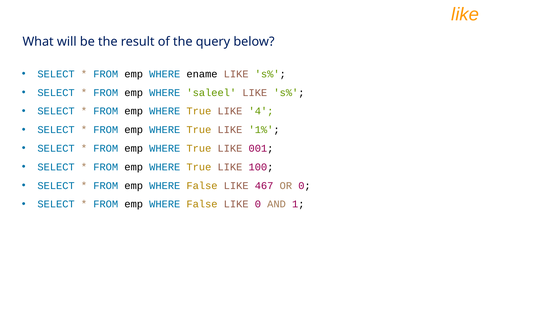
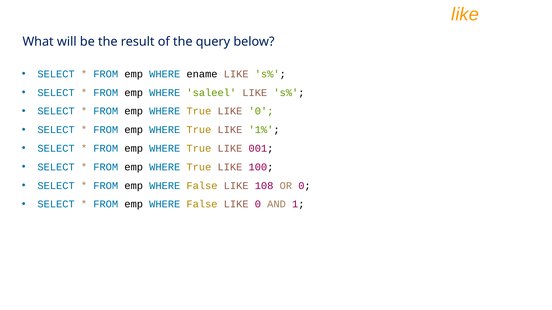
True LIKE 4: 4 -> 0 (261, 111)
467: 467 -> 108 (264, 186)
